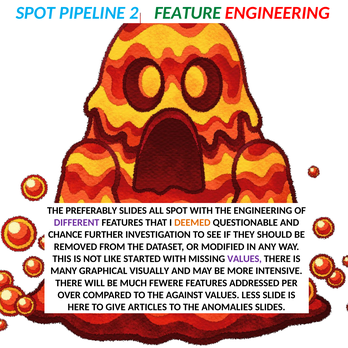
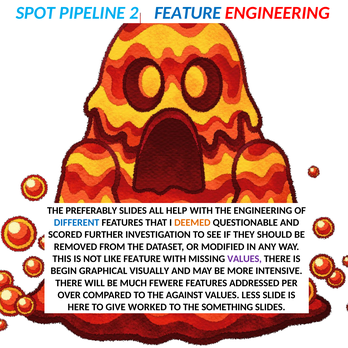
FEATURE colour: green -> blue (188, 13)
ALL SPOT: SPOT -> HELP (177, 210)
DIFFERENT colour: purple -> blue (77, 223)
CHANCE: CHANCE -> SCORED (65, 235)
LIKE STARTED: STARTED -> FEATURE (142, 259)
MANY: MANY -> BEGIN (64, 271)
ARTICLES: ARTICLES -> WORKED (147, 307)
ANOMALIES: ANOMALIES -> SOMETHING (227, 307)
